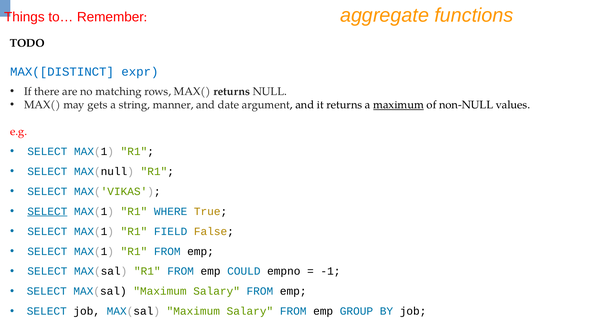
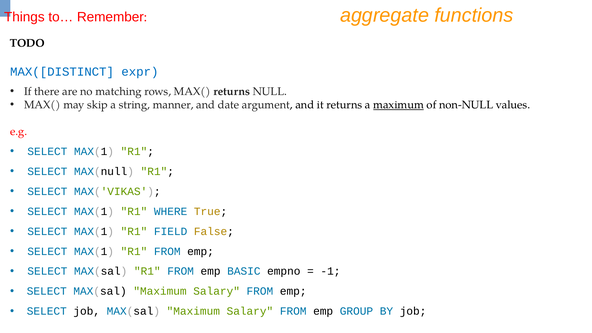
gets: gets -> skip (98, 105)
SELECT underline: present -> none (47, 211)
COULD: COULD -> BASIC (244, 271)
